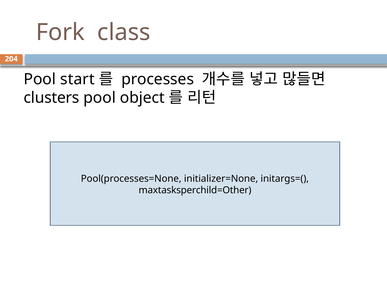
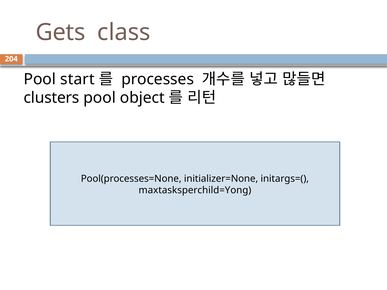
Fork: Fork -> Gets (60, 32)
maxtasksperchild=Other: maxtasksperchild=Other -> maxtasksperchild=Yong (195, 190)
